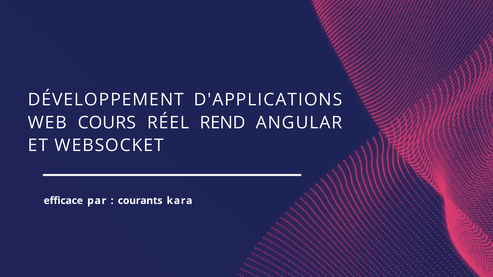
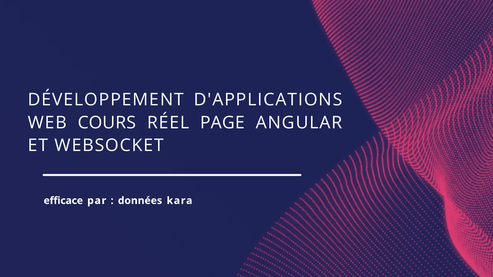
REND: REND -> PAGE (223, 123)
courants: courants -> données (140, 201)
